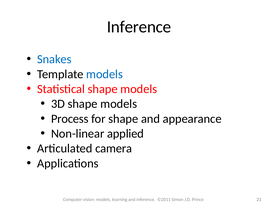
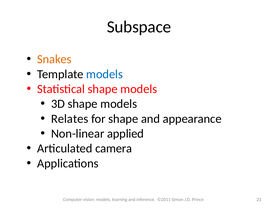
Inference: Inference -> Subspace (139, 27)
Snakes colour: blue -> orange (54, 59)
Process: Process -> Relates (70, 118)
